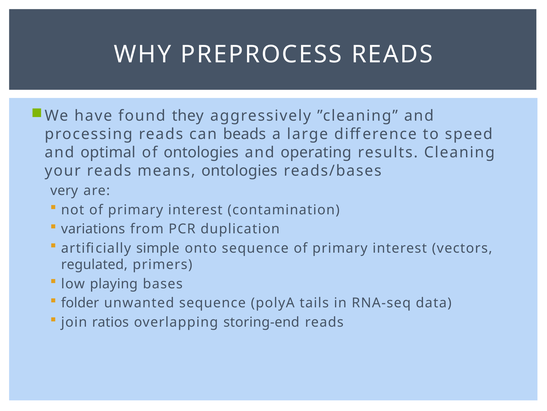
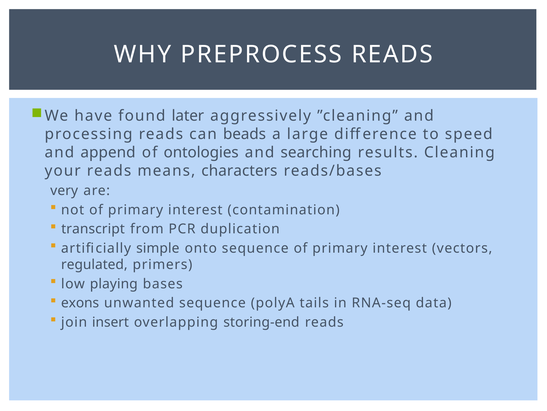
they: they -> later (188, 116)
optimal: optimal -> append (108, 152)
operating: operating -> searching (316, 152)
means ontologies: ontologies -> characters (239, 170)
variations: variations -> transcript (93, 229)
folder: folder -> exons (80, 303)
ratios: ratios -> insert (110, 322)
